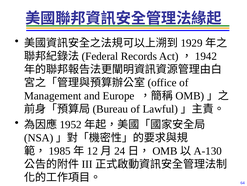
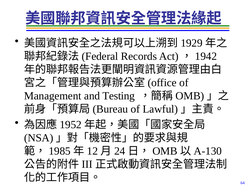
Europe: Europe -> Testing (119, 96)
